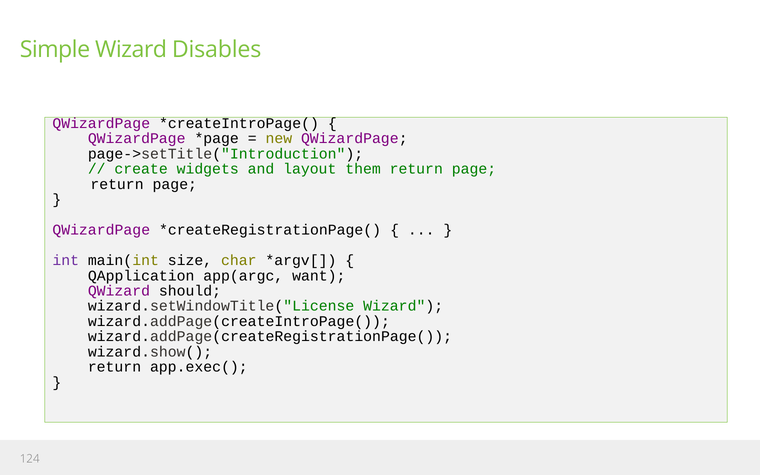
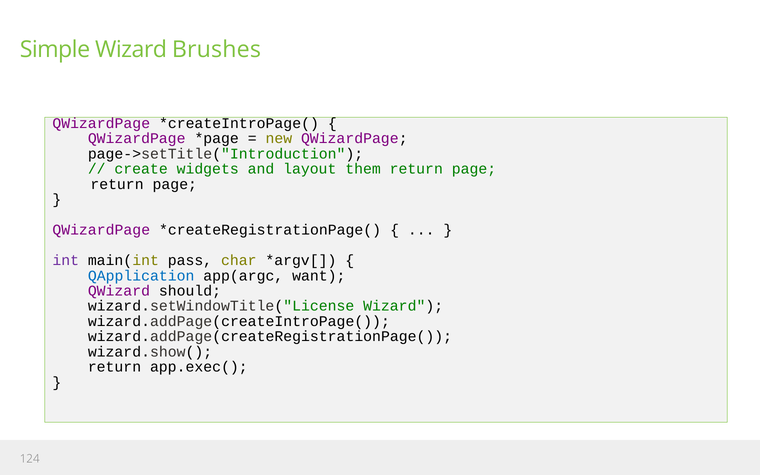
Disables: Disables -> Brushes (216, 49)
size: size -> pass (190, 260)
QApplication colour: black -> blue (141, 276)
